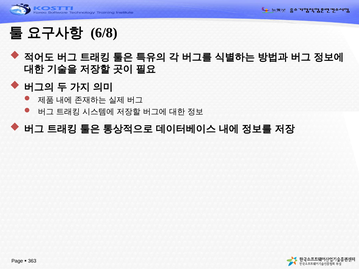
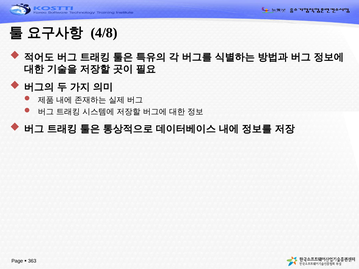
6/8: 6/8 -> 4/8 (104, 33)
